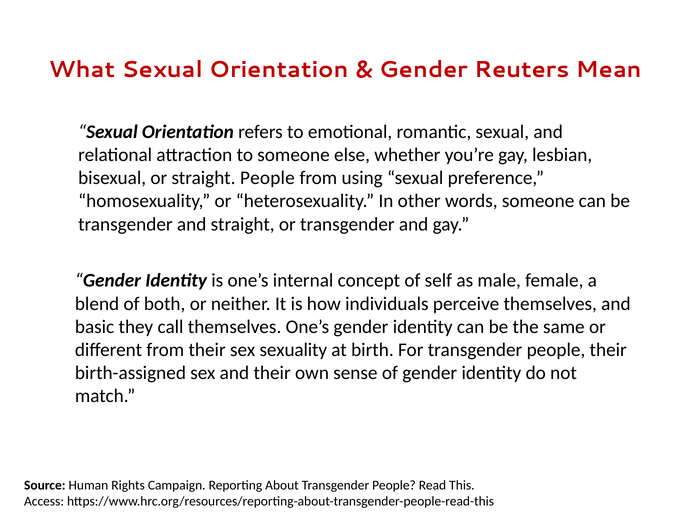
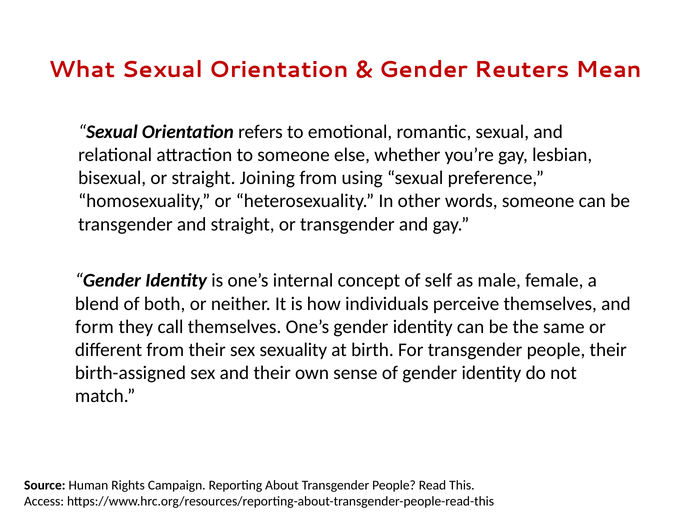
straight People: People -> Joining (267, 178)
basic: basic -> form (94, 326)
